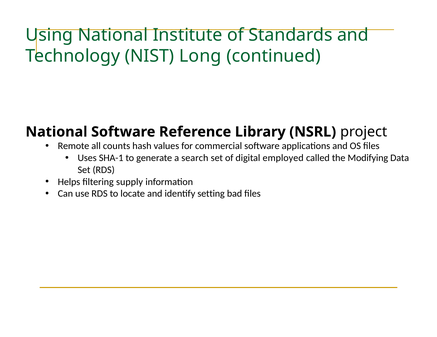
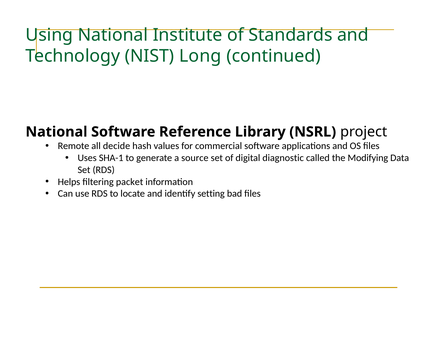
counts: counts -> decide (117, 146)
search: search -> source (195, 158)
employed: employed -> diagnostic (283, 158)
supply: supply -> packet (130, 182)
